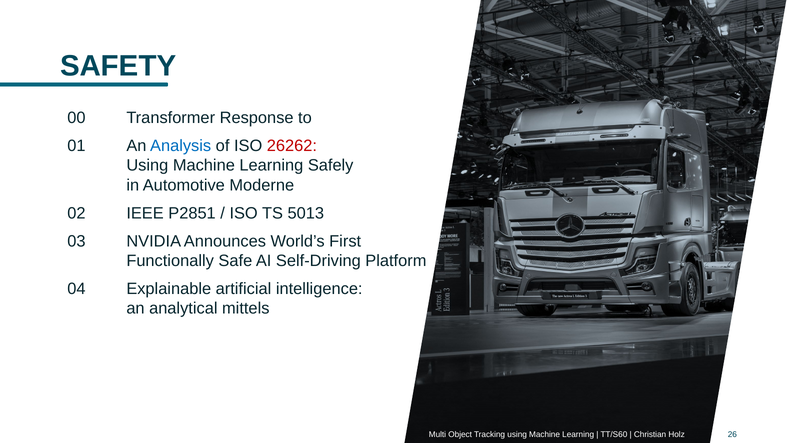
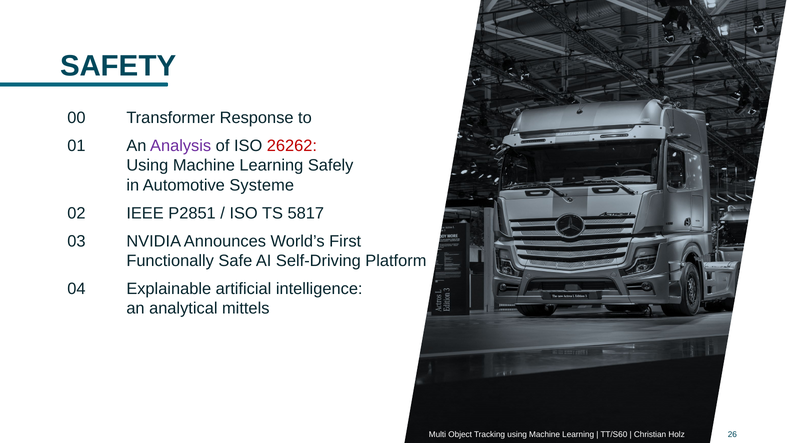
Analysis colour: blue -> purple (181, 146)
Moderne: Moderne -> Systeme (262, 185)
5013: 5013 -> 5817 (306, 213)
